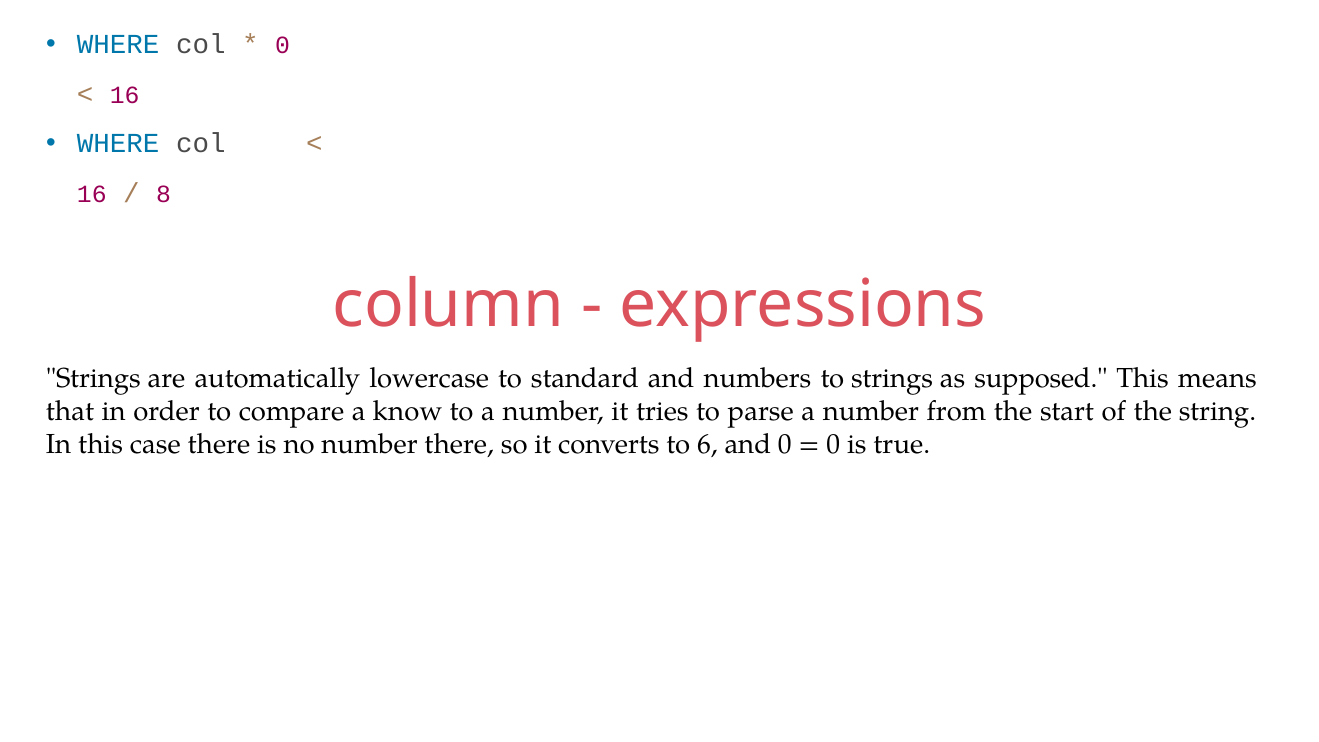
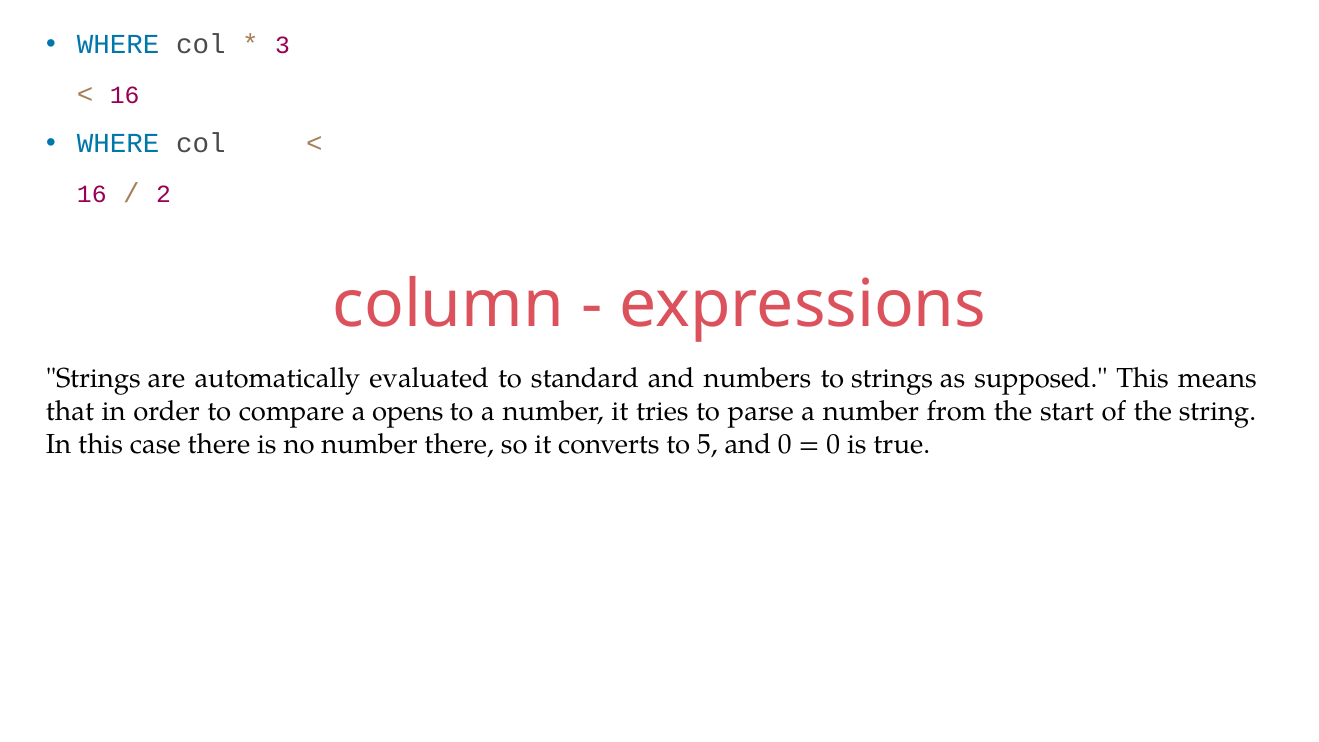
0: 0 -> 3 (283, 45)
8: 8 -> 2 (163, 194)
lowercase: lowercase -> evaluated (429, 379)
know: know -> opens (408, 412)
6: 6 -> 5 (707, 445)
